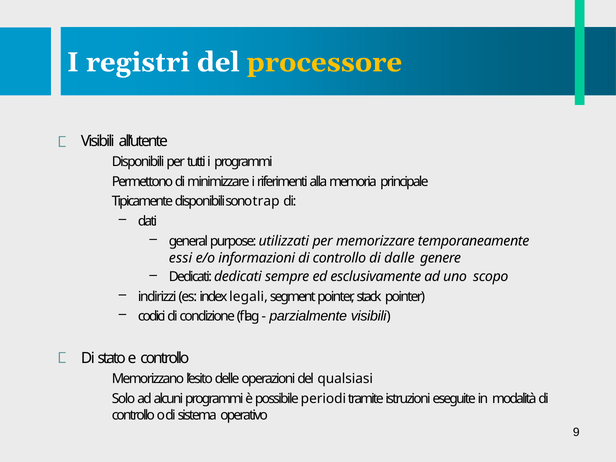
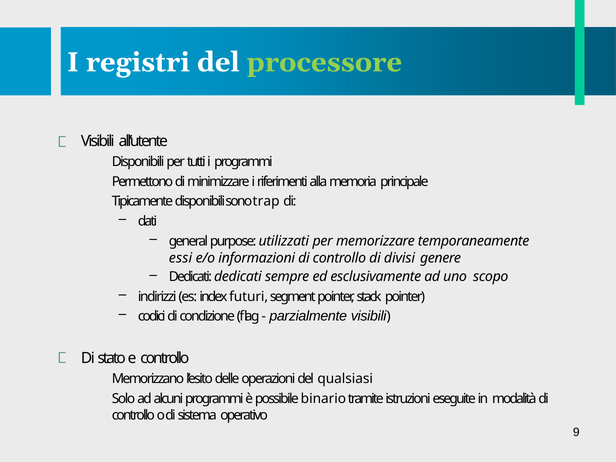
processore colour: yellow -> light green (324, 62)
dalle: dalle -> divisi (400, 258)
legali: legali -> futuri (249, 297)
periodi: periodi -> binario (323, 399)
